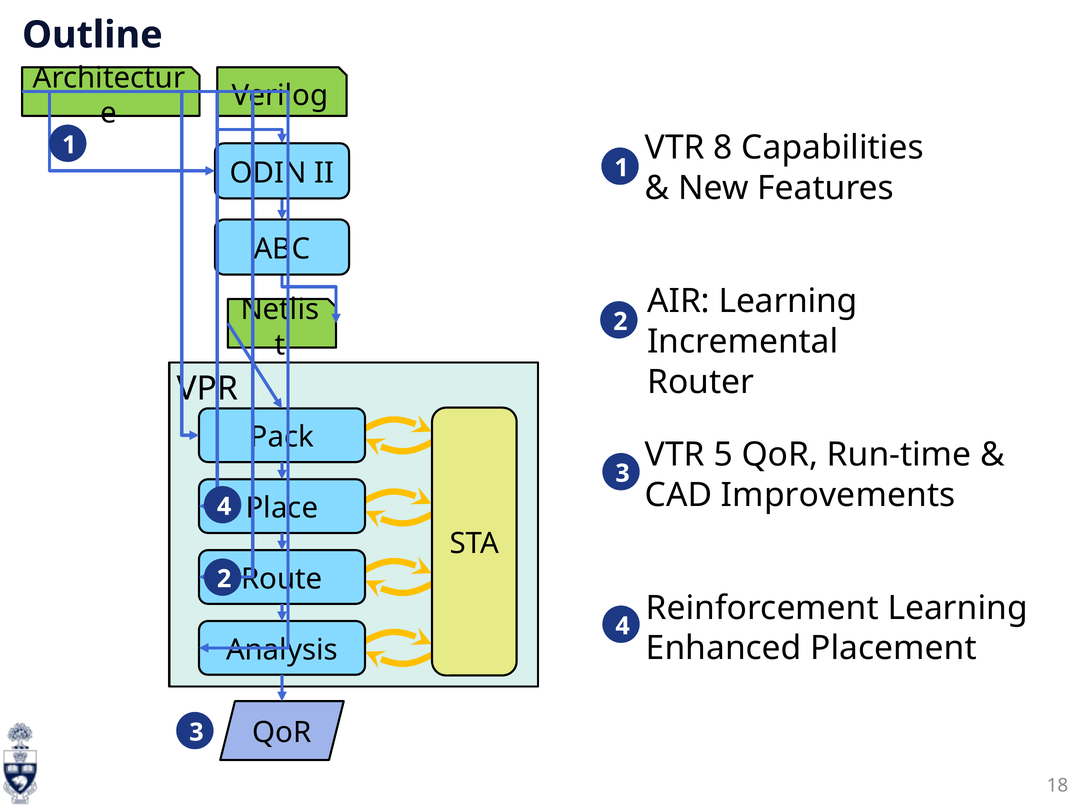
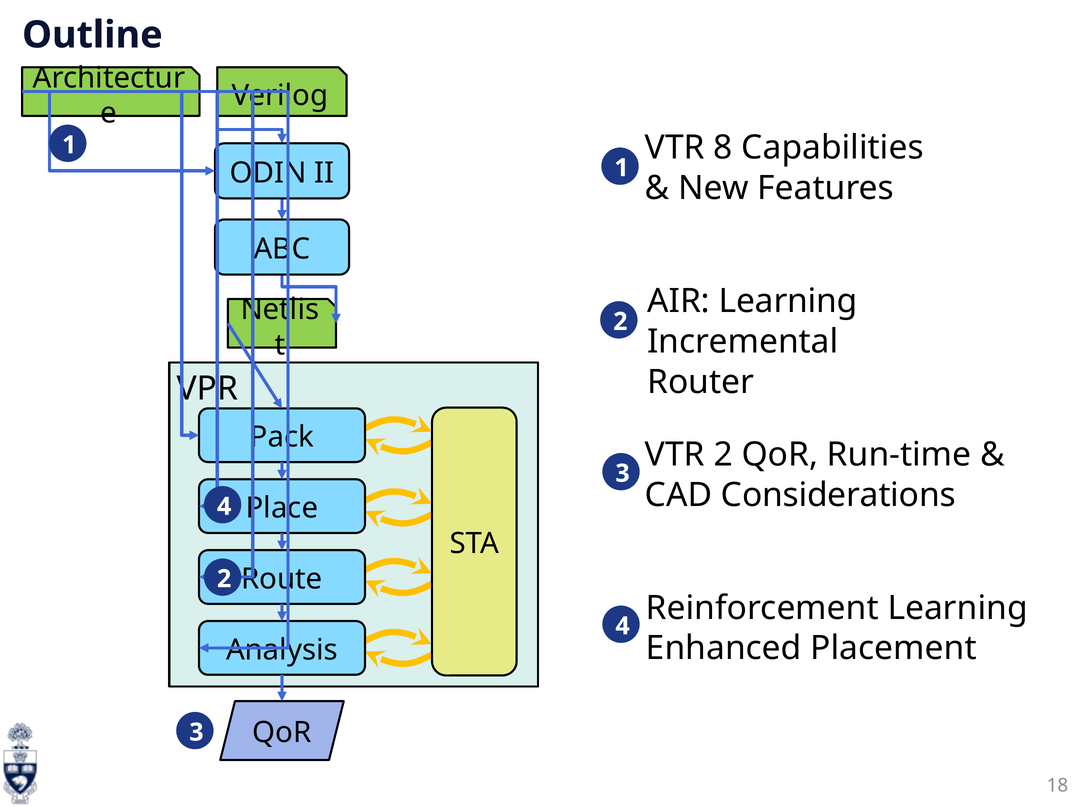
VTR 5: 5 -> 2 (723, 455)
Improvements: Improvements -> Considerations (838, 495)
